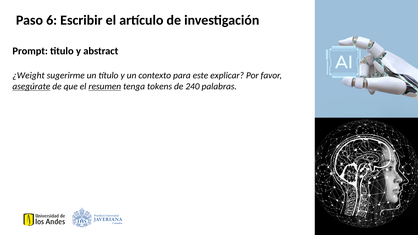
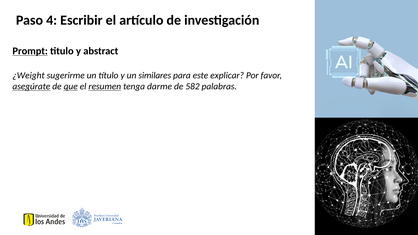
6: 6 -> 4 (52, 20)
Prompt underline: none -> present (30, 51)
contexto: contexto -> similares (155, 75)
que underline: none -> present (71, 86)
tokens: tokens -> darme (160, 86)
240: 240 -> 582 (193, 86)
